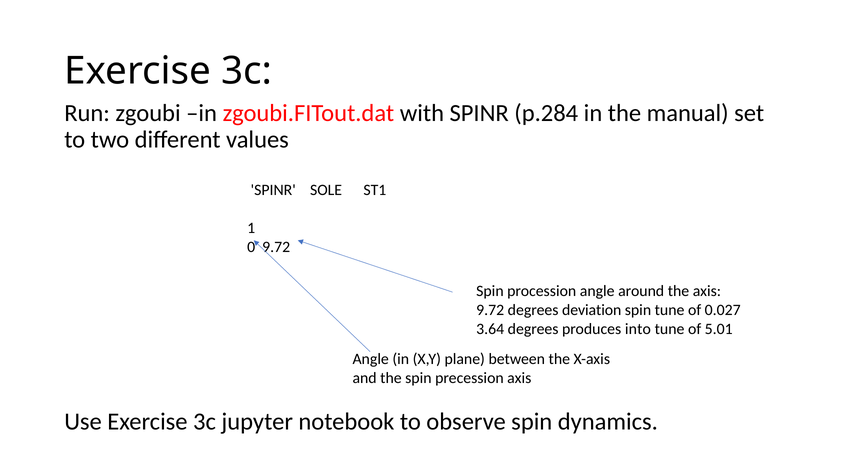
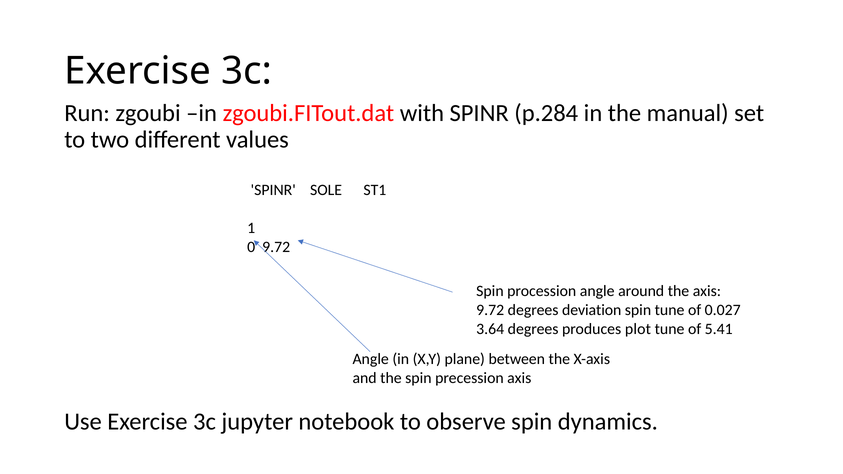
into: into -> plot (638, 329)
5.01: 5.01 -> 5.41 (719, 329)
